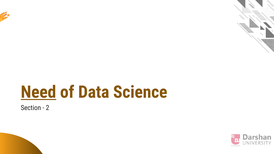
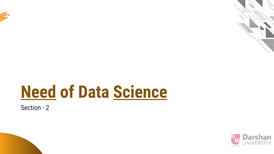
Science underline: none -> present (140, 92)
